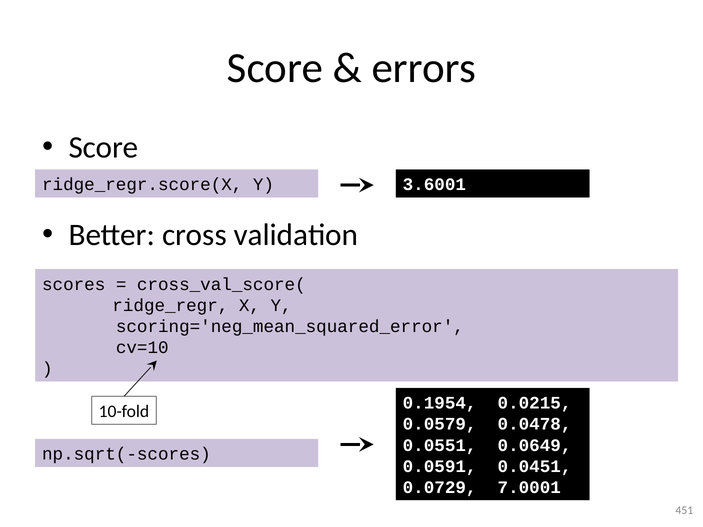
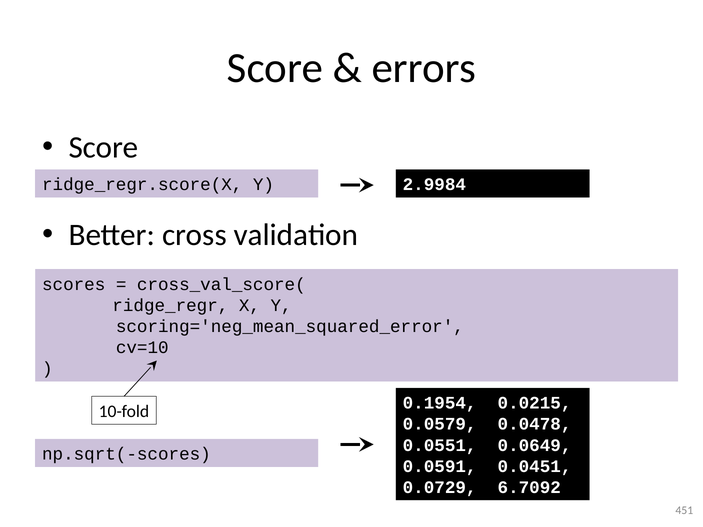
3.6001: 3.6001 -> 2.9984 (434, 185)
7.0001: 7.0001 -> 6.7092 (529, 488)
